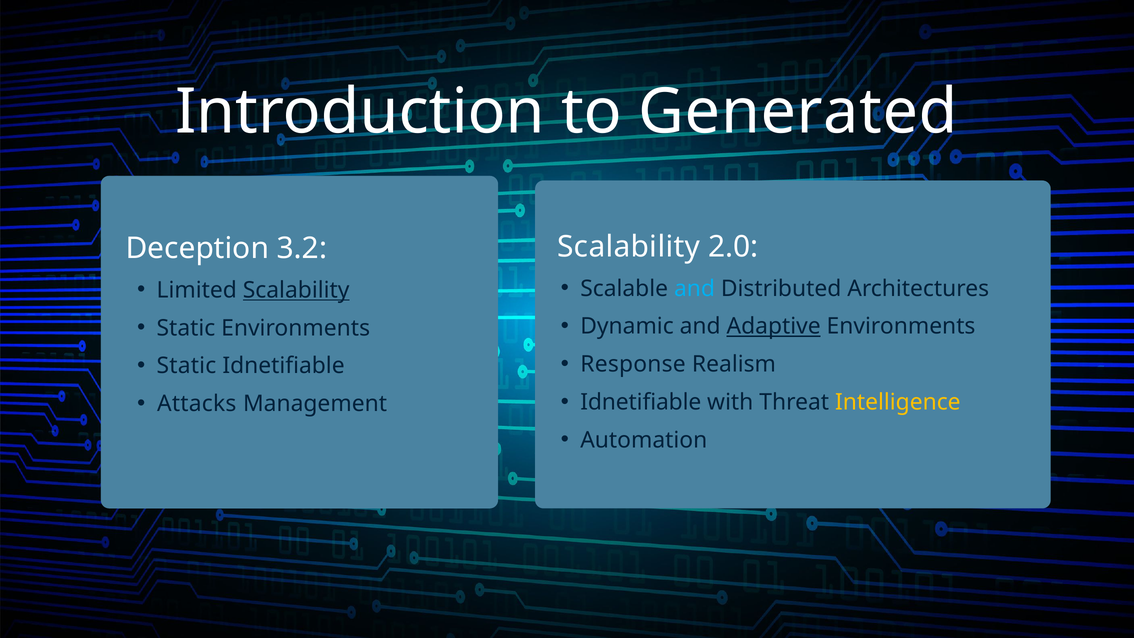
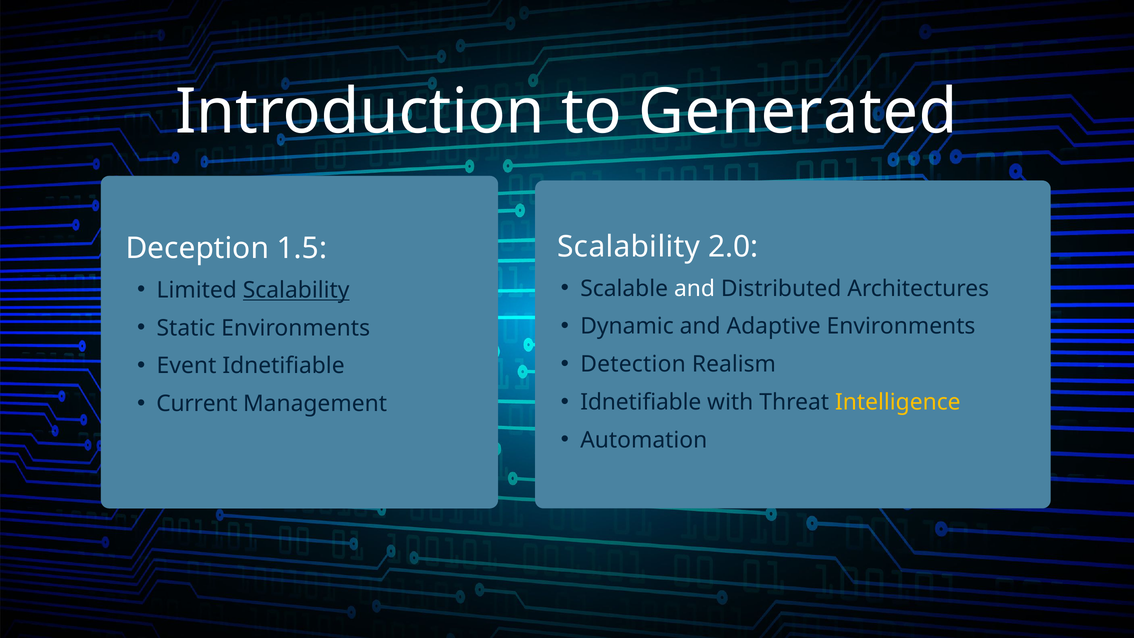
3.2: 3.2 -> 1.5 (302, 248)
and colour: light blue -> white (694, 288)
Adaptive underline: present -> none (774, 326)
Response: Response -> Detection (633, 364)
Static: Static -> Event (187, 366)
Attacks: Attacks -> Current (197, 404)
